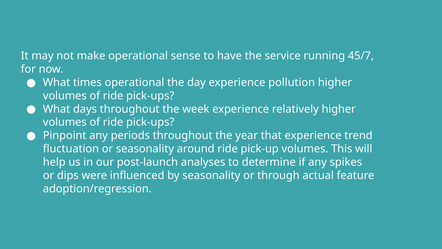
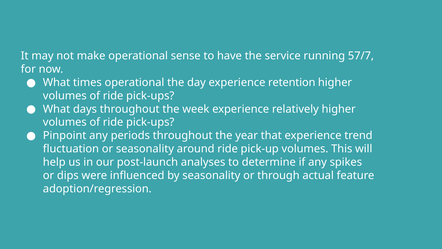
45/7: 45/7 -> 57/7 (361, 56)
pollution: pollution -> retention (292, 82)
